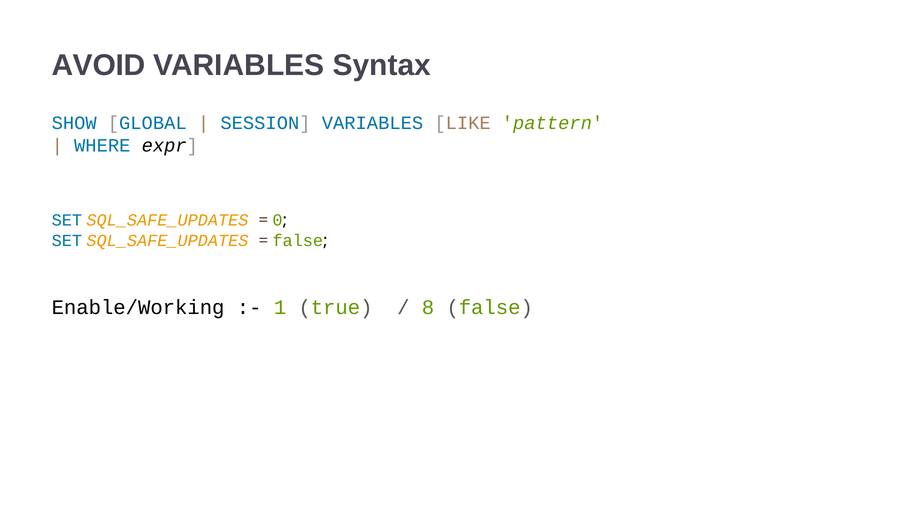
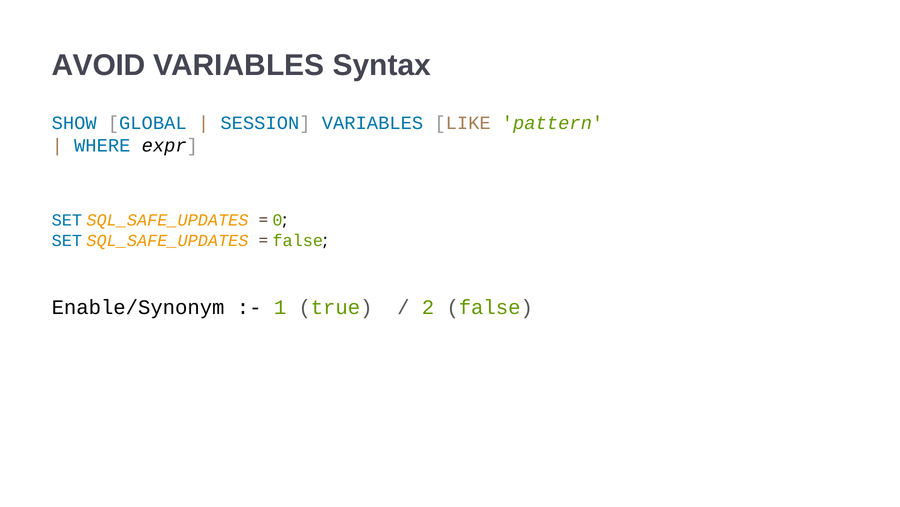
Enable/Working: Enable/Working -> Enable/Synonym (138, 307)
8: 8 -> 2 (428, 307)
